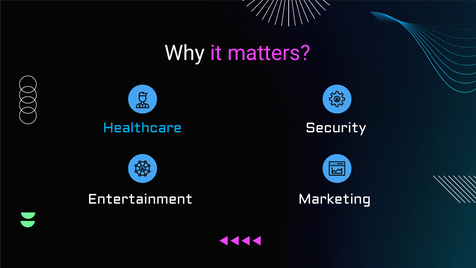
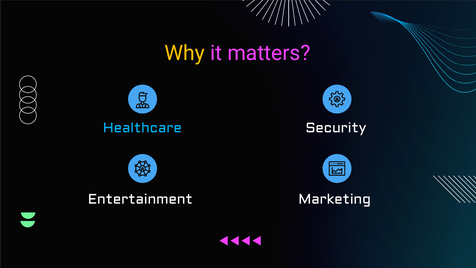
Why colour: white -> yellow (185, 53)
